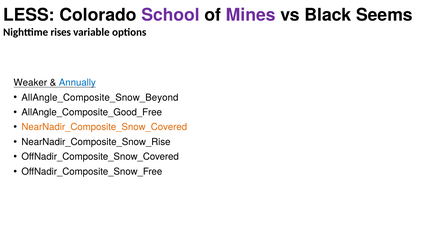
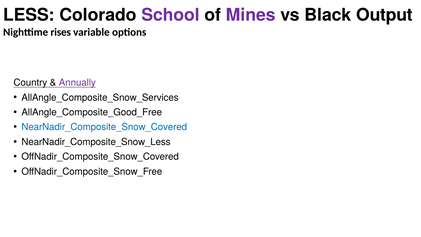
Seems: Seems -> Output (385, 15)
Weaker: Weaker -> Country (30, 83)
Annually colour: blue -> purple (77, 83)
AllAngle_Composite_Snow_Beyond: AllAngle_Composite_Snow_Beyond -> AllAngle_Composite_Snow_Services (100, 97)
NearNadir_Composite_Snow_Covered colour: orange -> blue (104, 127)
NearNadir_Composite_Snow_Rise: NearNadir_Composite_Snow_Rise -> NearNadir_Composite_Snow_Less (96, 142)
